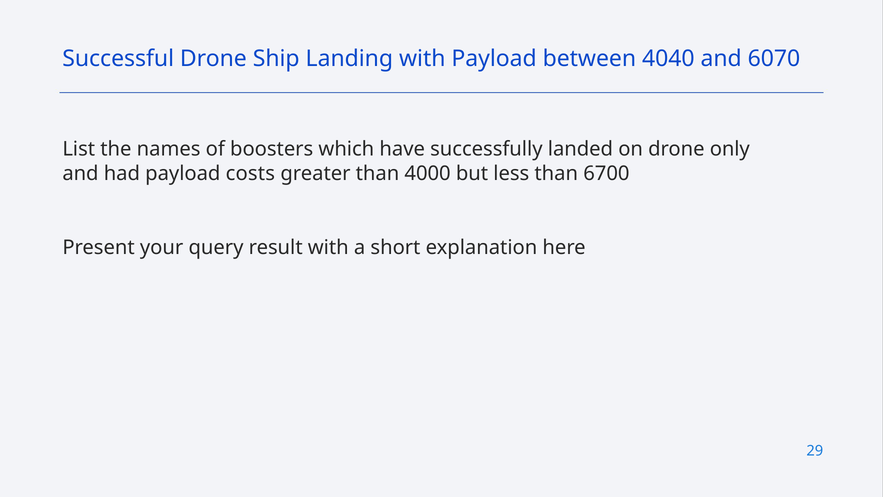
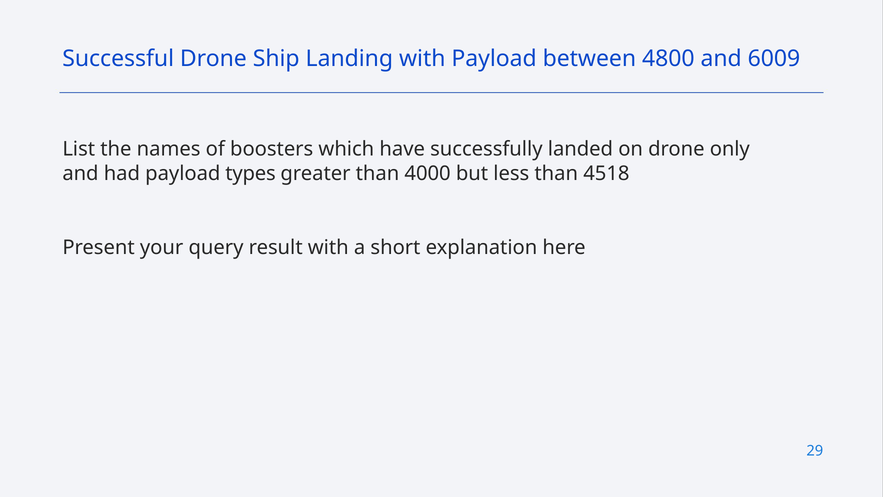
4040: 4040 -> 4800 (668, 59)
6070: 6070 -> 6009 (774, 59)
costs: costs -> types (251, 173)
6700: 6700 -> 4518 (606, 173)
